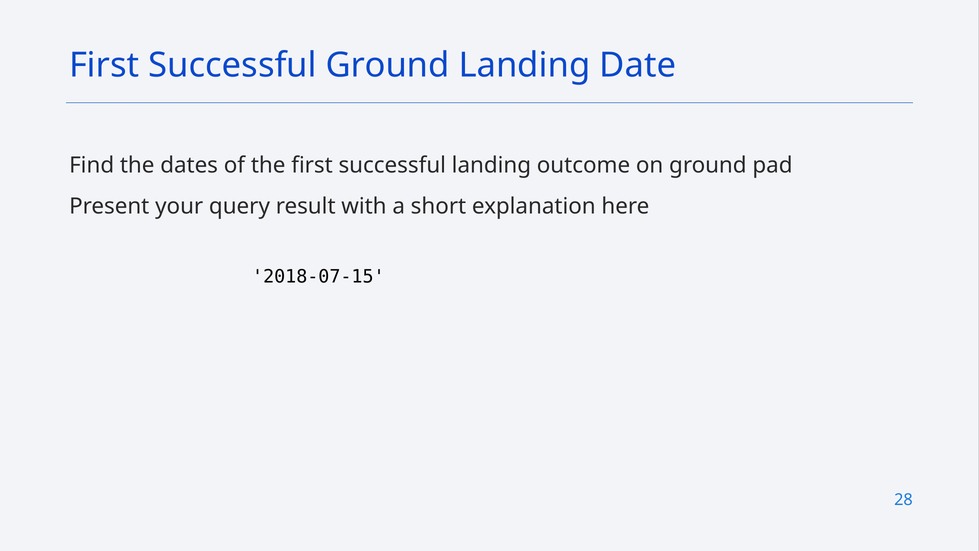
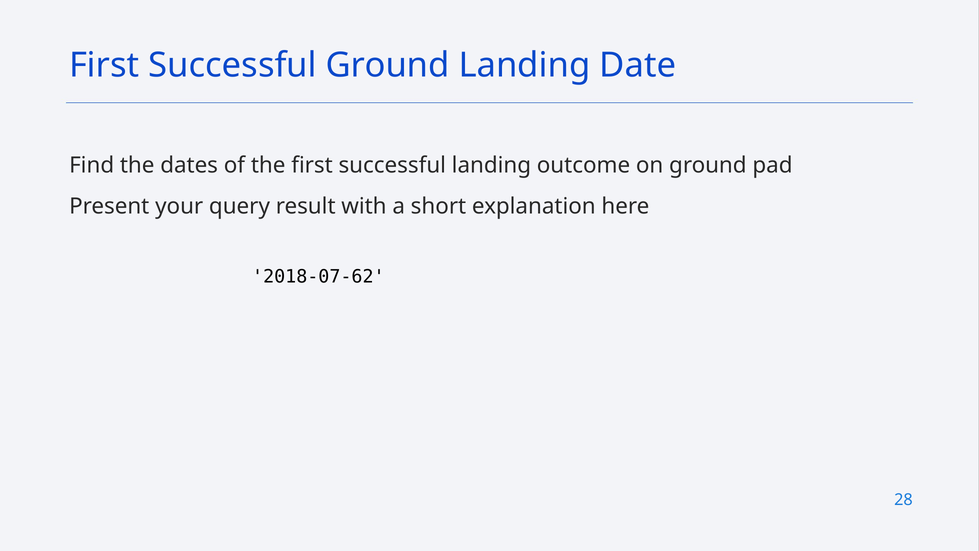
2018-07-15: 2018-07-15 -> 2018-07-62 (318, 277)
